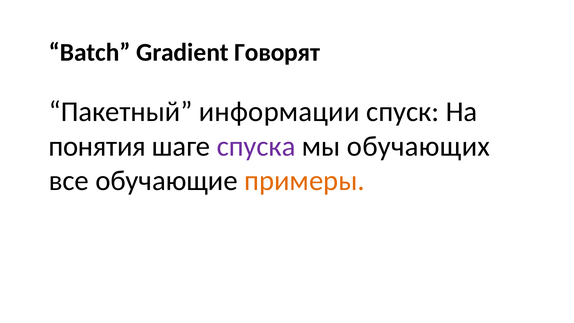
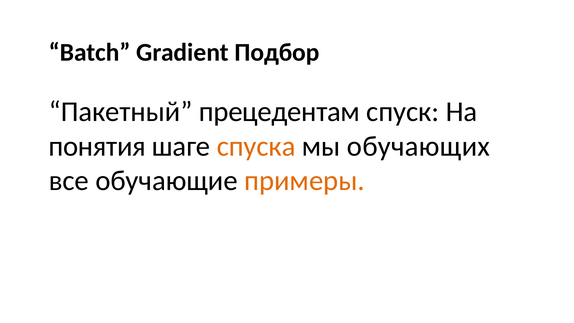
Говорят: Говорят -> Подбор (277, 52)
информации: информации -> прецедентам (279, 112)
спуска colour: purple -> orange (256, 146)
